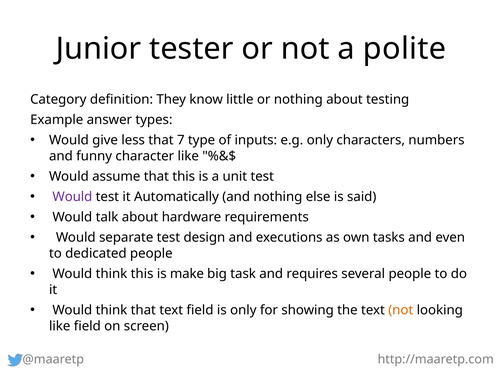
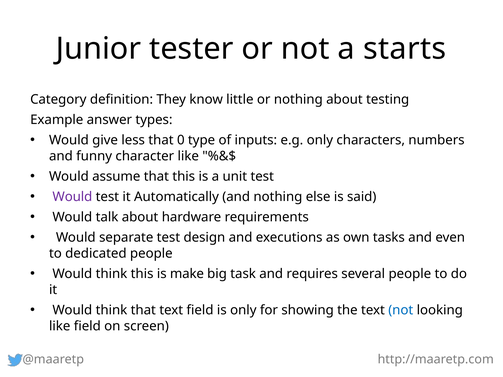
polite: polite -> starts (405, 49)
7: 7 -> 0 (181, 140)
not colour: orange -> blue (401, 310)
